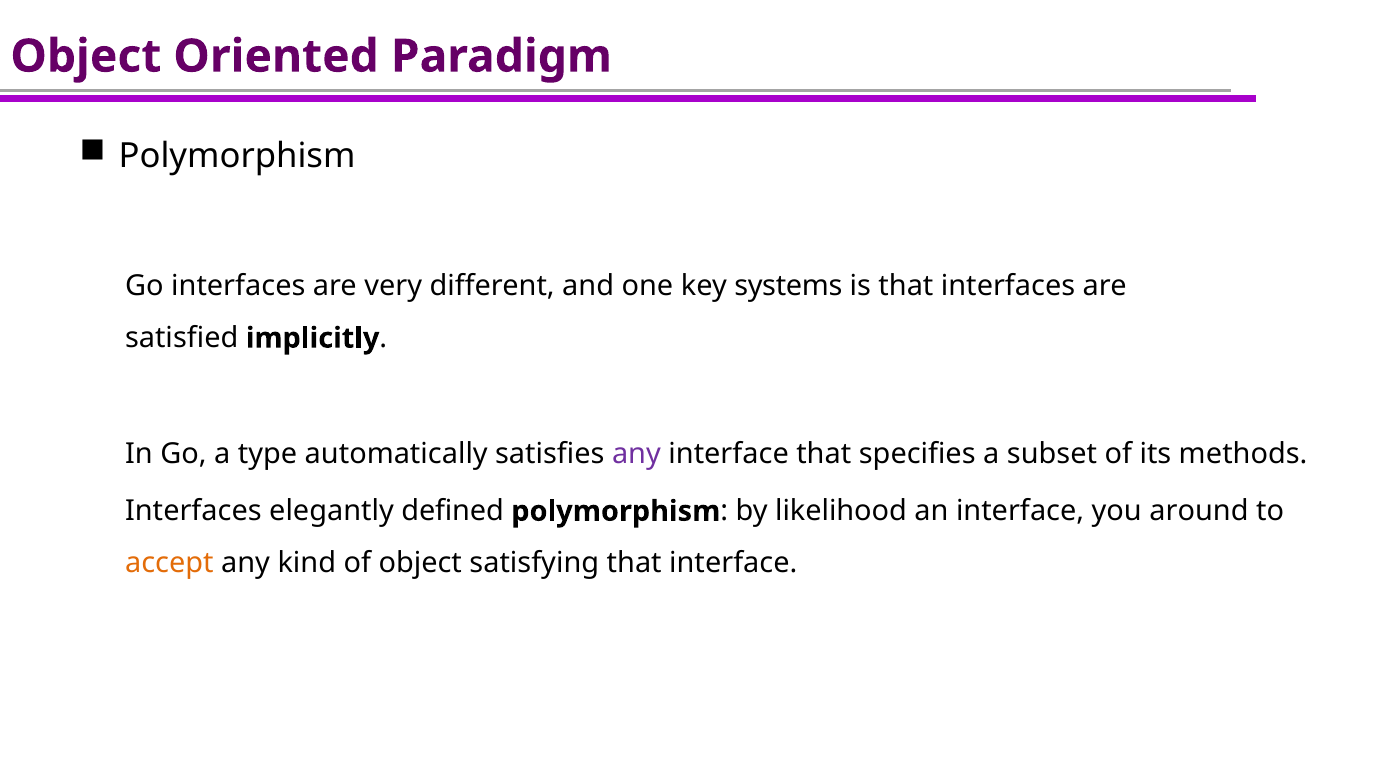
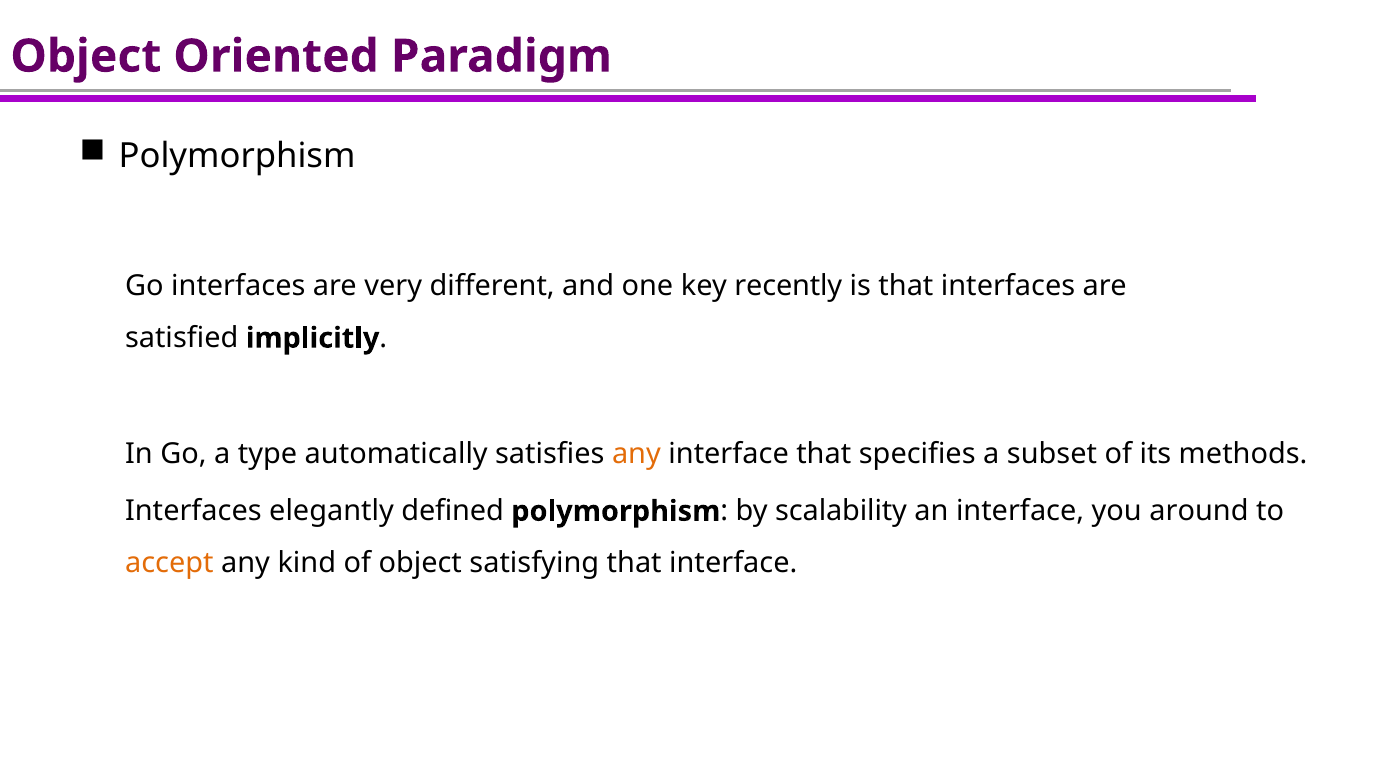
systems: systems -> recently (788, 286)
any colour: purple -> orange (636, 454)
likelihood: likelihood -> scalability (841, 512)
